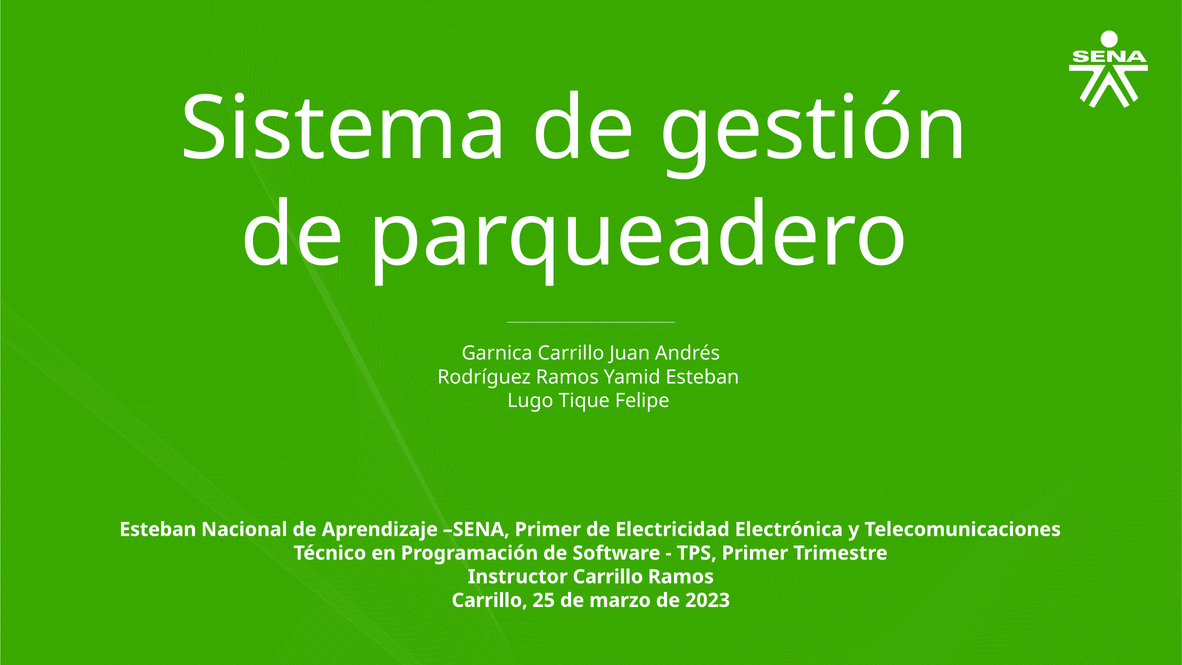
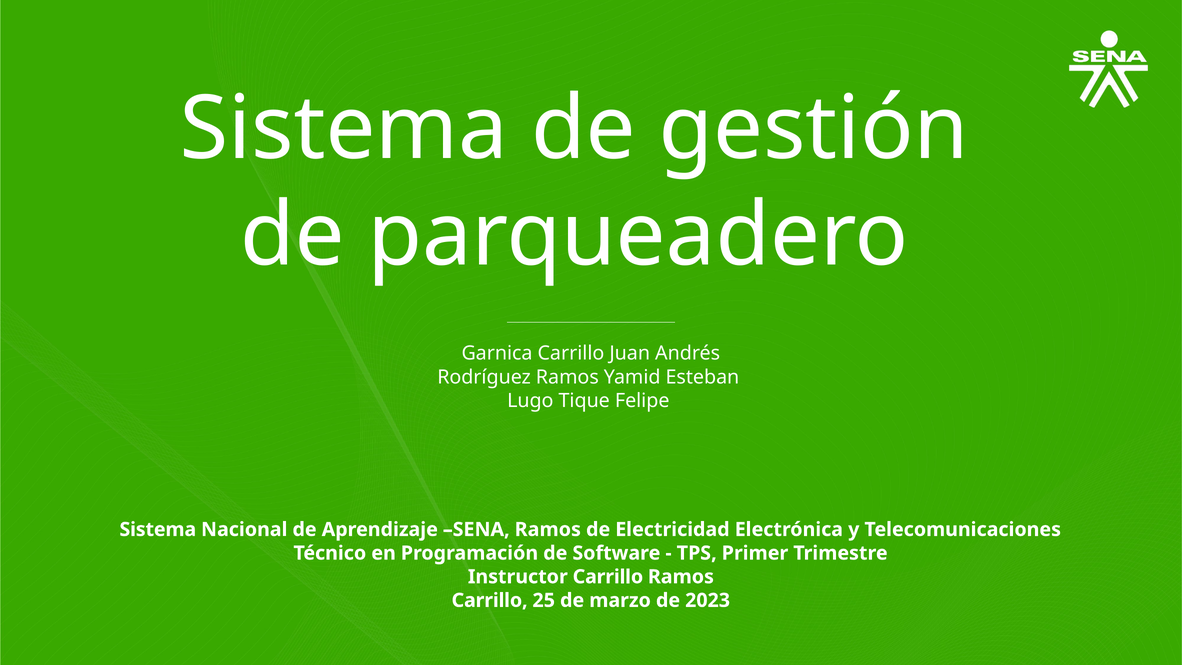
Esteban: Esteban -> Sistema (158, 529)
SENA Primer: Primer -> Ramos (548, 529)
